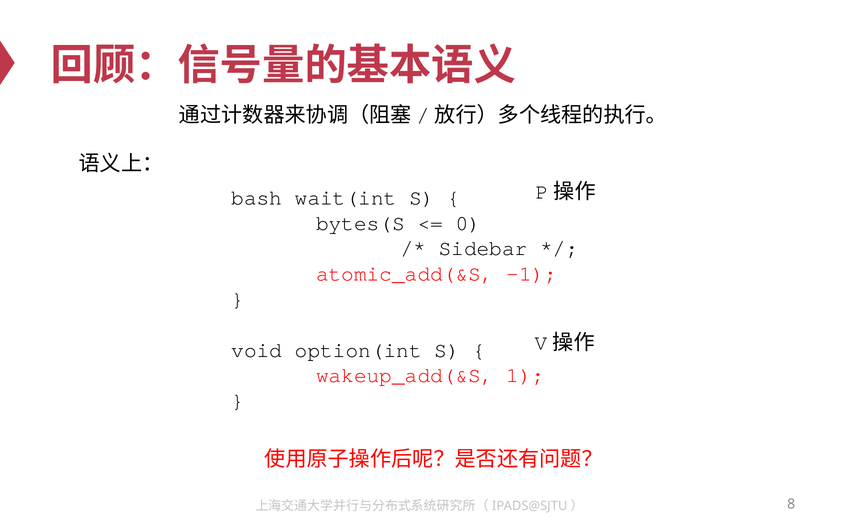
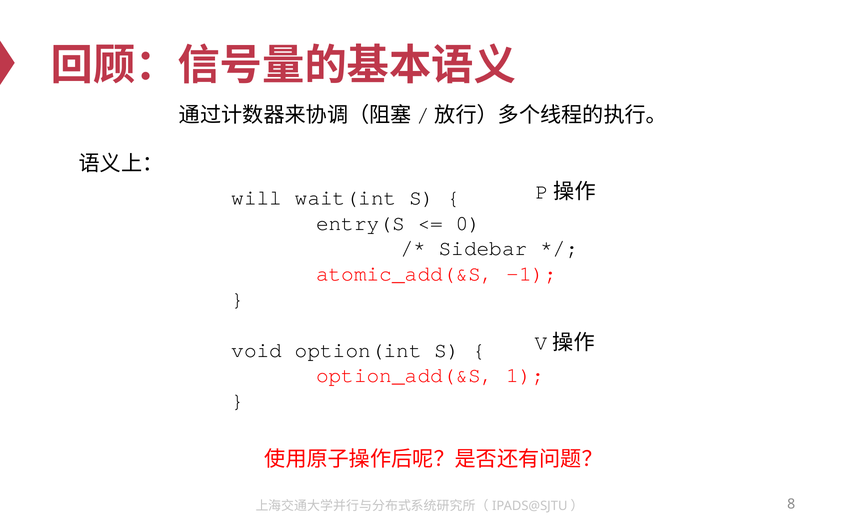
bash: bash -> will (257, 198)
bytes(S: bytes(S -> entry(S (360, 223)
wakeup_add(&S: wakeup_add(&S -> option_add(&S (405, 375)
